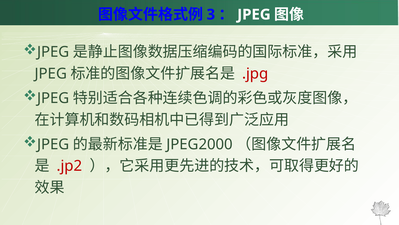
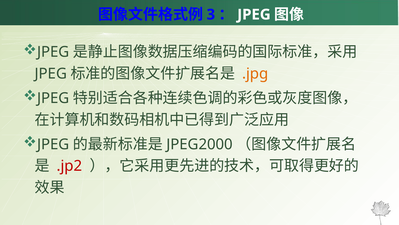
.jpg colour: red -> orange (255, 73)
